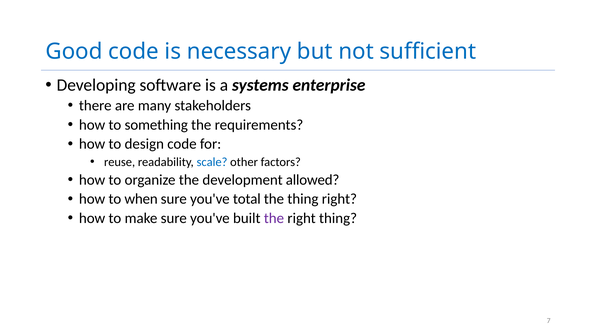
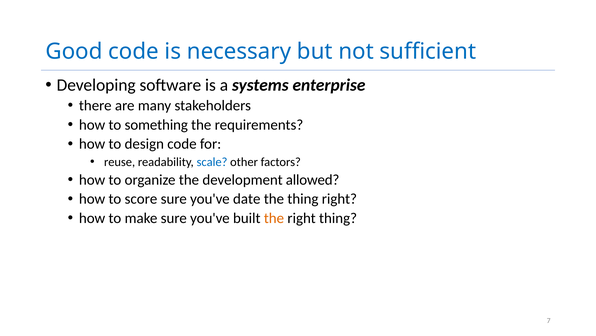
when: when -> score (141, 199)
total: total -> date (247, 199)
the colour: purple -> orange (274, 218)
